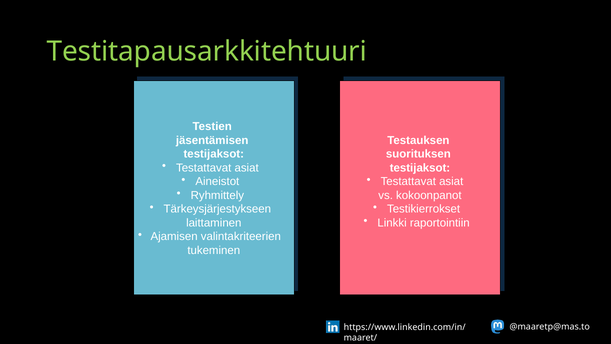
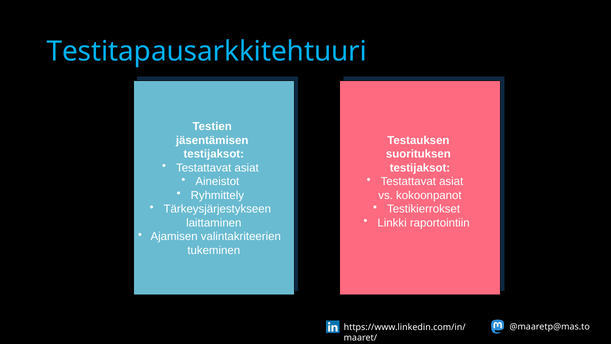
Testitapausarkkitehtuuri colour: light green -> light blue (207, 51)
